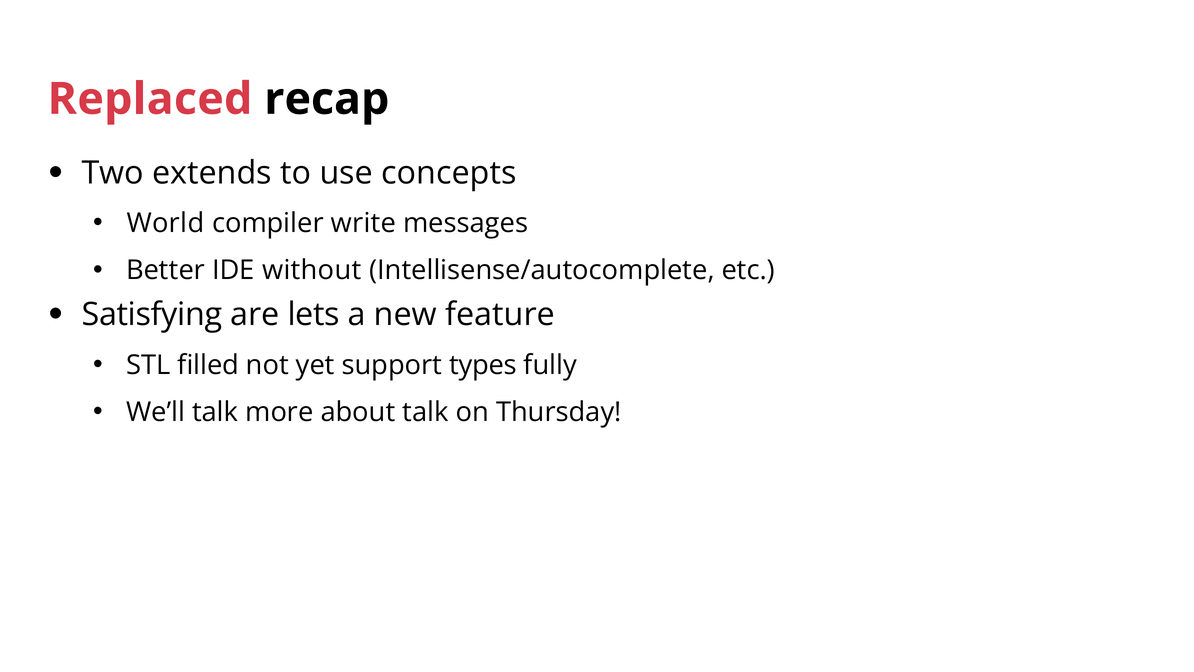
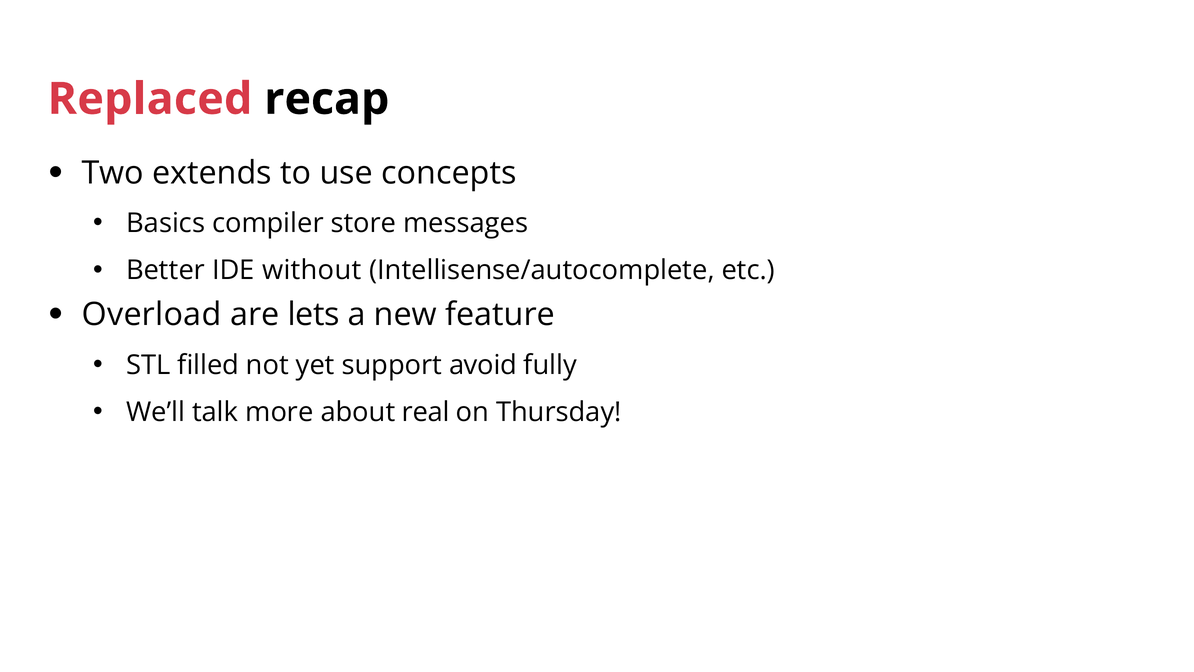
World: World -> Basics (166, 223)
write: write -> store (364, 223)
Satisfying: Satisfying -> Overload (152, 315)
types: types -> avoid (483, 365)
about talk: talk -> real (426, 412)
